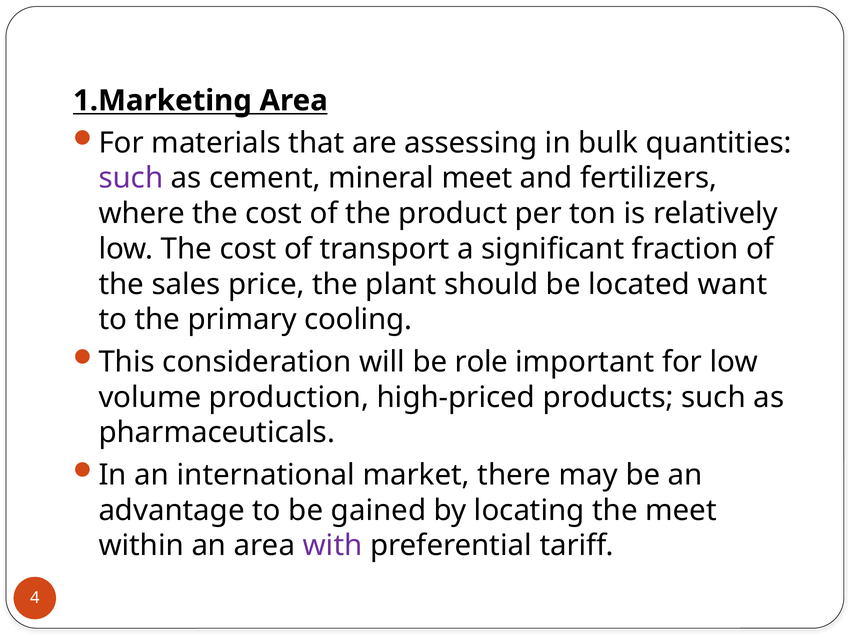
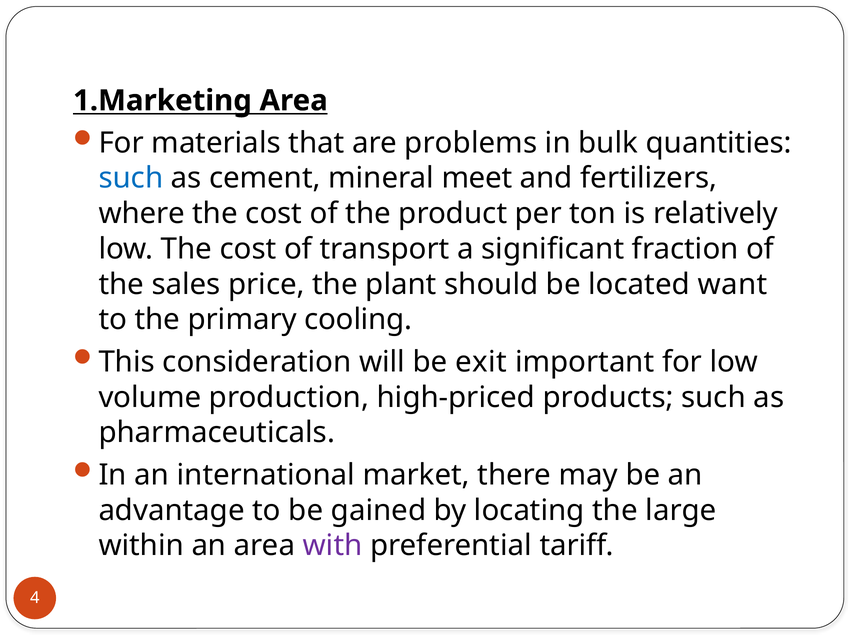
assessing: assessing -> problems (471, 143)
such colour: purple -> blue (131, 178)
role: role -> exit (481, 362)
the meet: meet -> large (681, 511)
